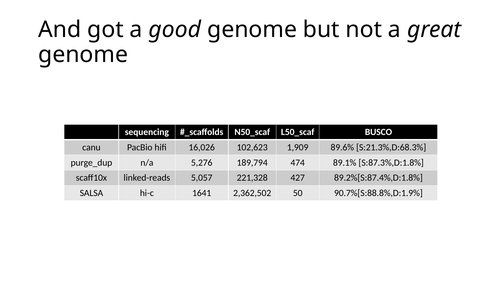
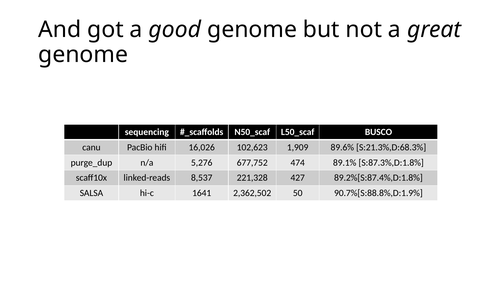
189,794: 189,794 -> 677,752 (252, 163)
5,057: 5,057 -> 8,537 (202, 178)
